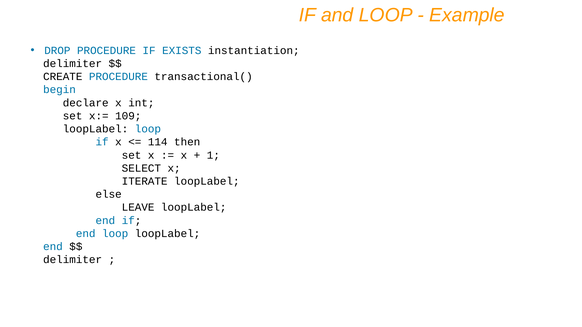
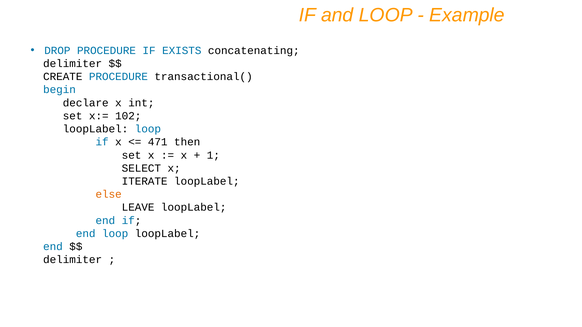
instantiation: instantiation -> concatenating (254, 50)
109: 109 -> 102 (128, 116)
114: 114 -> 471 (158, 142)
else colour: black -> orange (109, 195)
